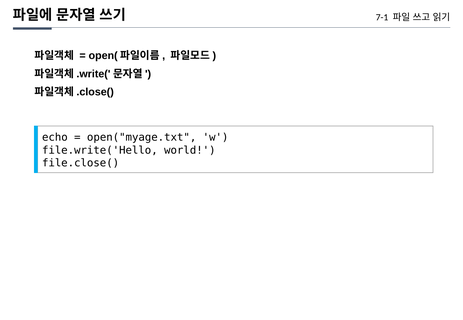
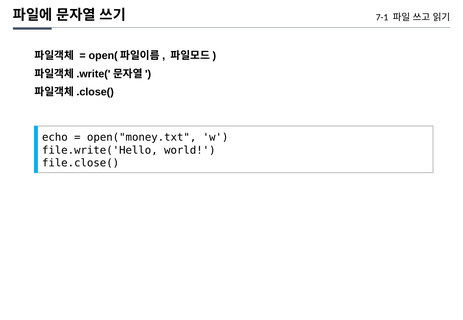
open("myage.txt: open("myage.txt -> open("money.txt (142, 138)
